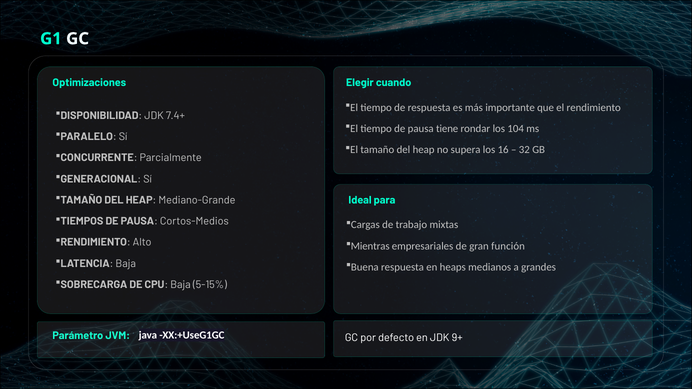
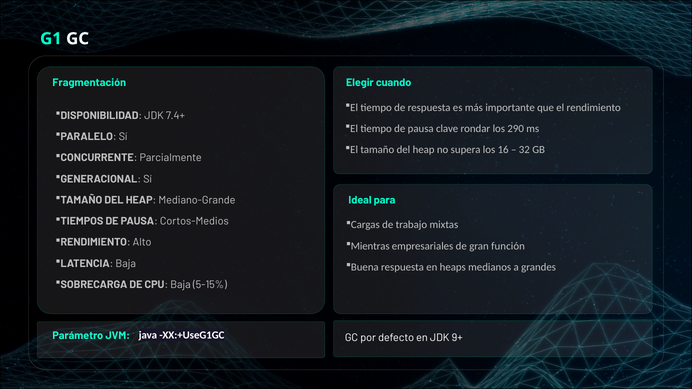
Optimizaciones: Optimizaciones -> Fragmentación (89, 83)
tiene: tiene -> clave (447, 129)
104: 104 -> 290 (516, 129)
